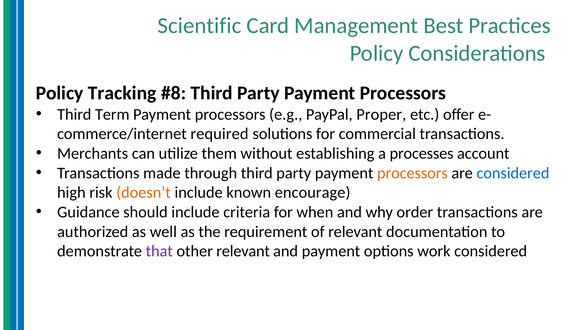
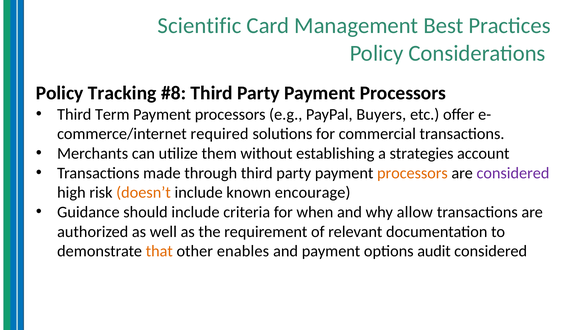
Proper: Proper -> Buyers (381, 114)
processes: processes -> strategies (422, 153)
considered colour: blue -> purple (513, 173)
order: order -> allow (415, 212)
that colour: purple -> orange (159, 251)
other relevant: relevant -> enables (243, 251)
work: work -> audit (434, 251)
